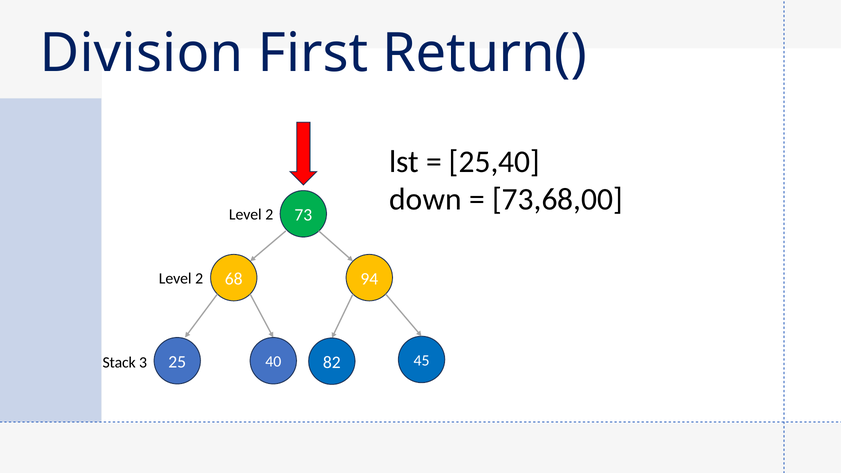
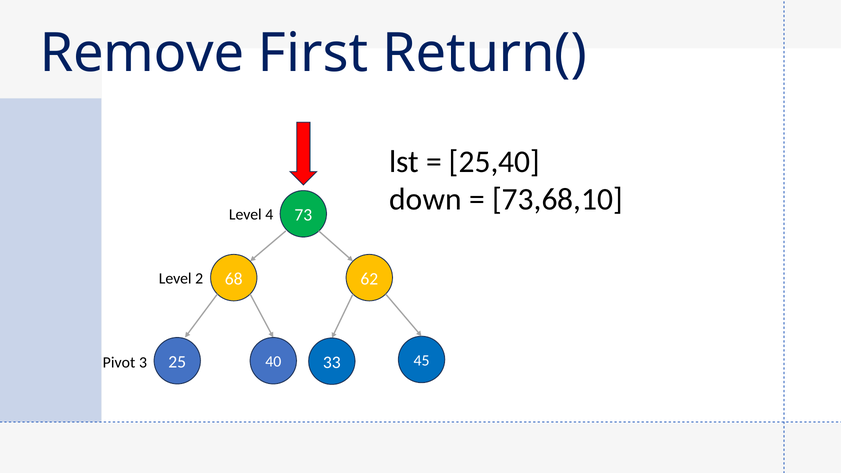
Division: Division -> Remove (142, 53)
73,68,00: 73,68,00 -> 73,68,10 (557, 200)
2: 2 -> 4 (269, 215)
94: 94 -> 62 (369, 279)
82: 82 -> 33 (332, 362)
Stack: Stack -> Pivot (119, 362)
